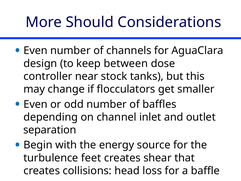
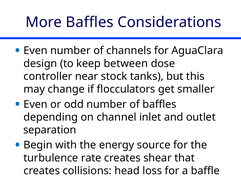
More Should: Should -> Baffles (90, 22)
feet: feet -> rate (91, 158)
